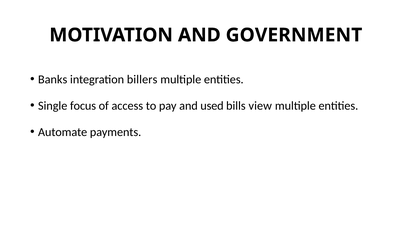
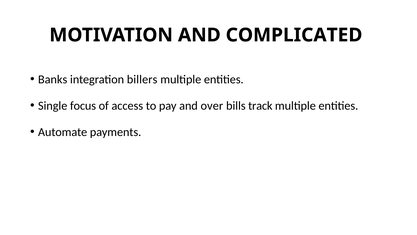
GOVERNMENT: GOVERNMENT -> COMPLICATED (294, 35)
used: used -> over (212, 106)
view: view -> track (260, 106)
